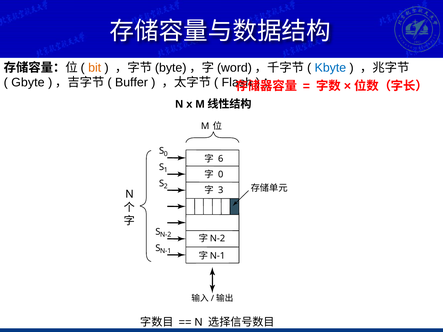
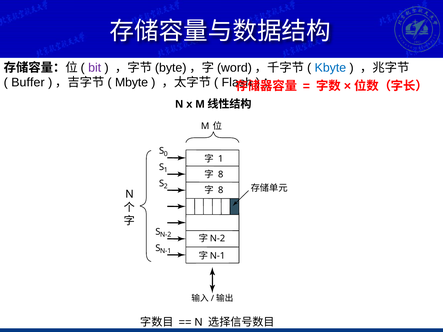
bit colour: orange -> purple (95, 68)
Gbyte: Gbyte -> Buffer (28, 83)
Buffer: Buffer -> Mbyte (132, 83)
6: 6 -> 1 (221, 159)
0: 0 -> 8 (221, 174)
3: 3 -> 8 (221, 190)
